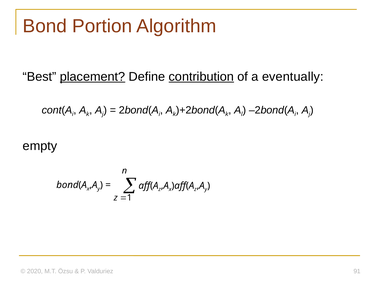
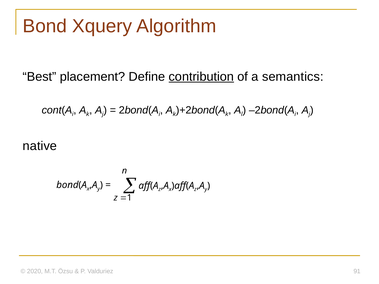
Portion: Portion -> Xquery (102, 26)
placement underline: present -> none (93, 77)
eventually: eventually -> semantics (293, 77)
empty: empty -> native (40, 146)
